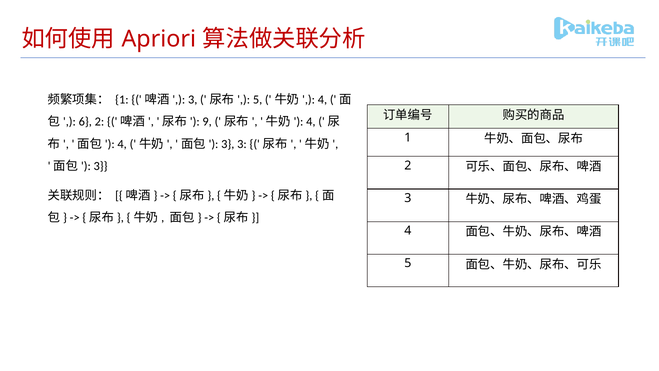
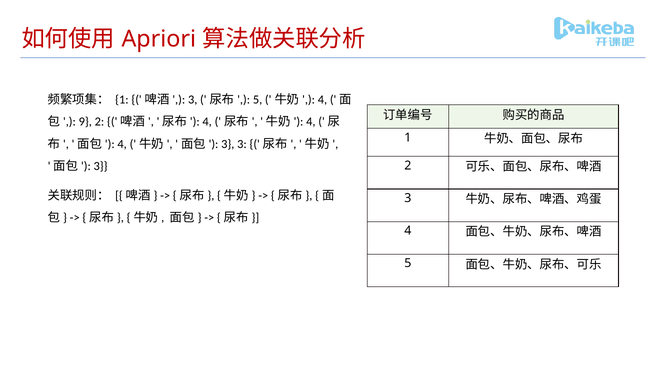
6: 6 -> 9 (85, 122)
9: 9 -> 4 (207, 122)
